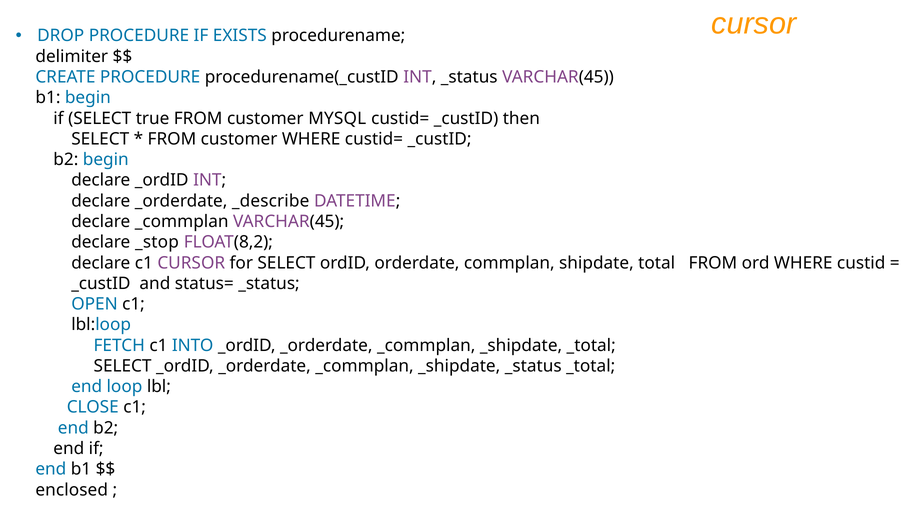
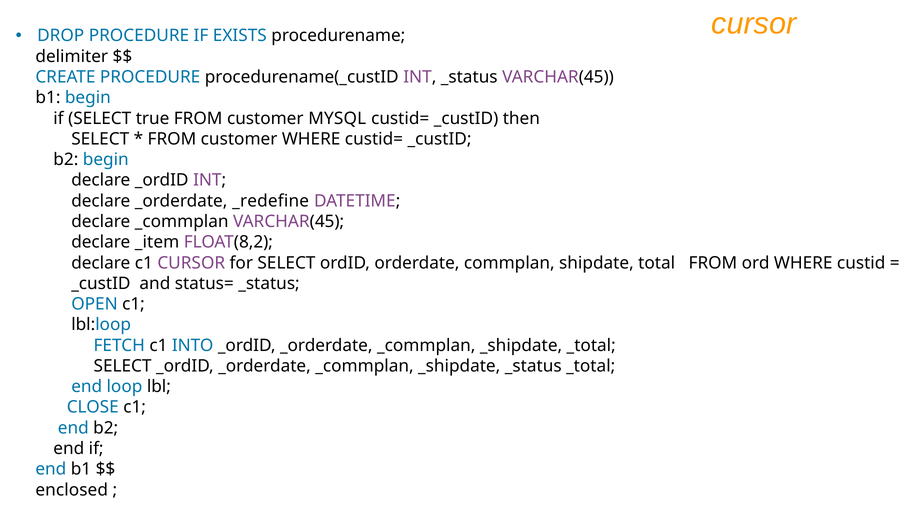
_describe: _describe -> _redefine (271, 201)
_stop: _stop -> _item (157, 242)
